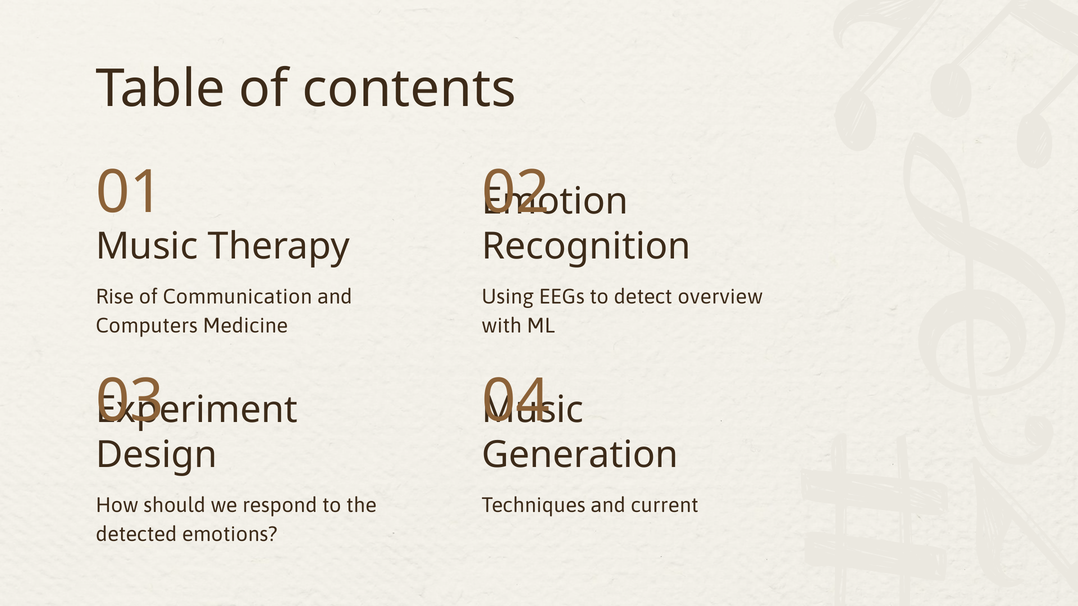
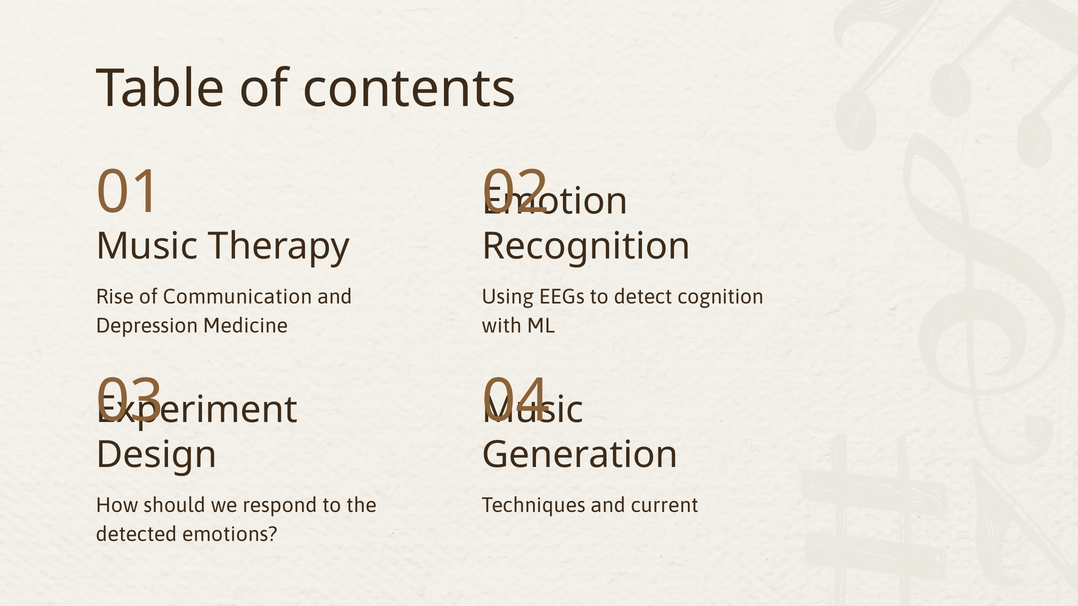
overview: overview -> cognition (720, 297)
Computers: Computers -> Depression (147, 326)
